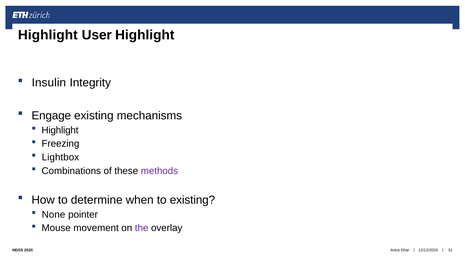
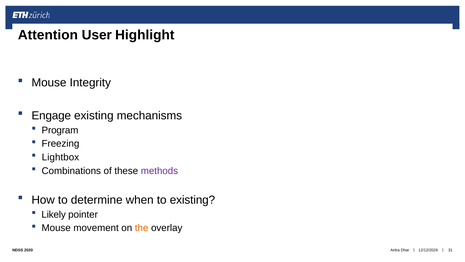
Highlight: Highlight -> Attention (48, 35)
Insulin: Insulin -> Mouse (49, 83)
Highlight: Highlight -> Program (60, 130)
None: None -> Likely (54, 214)
the colour: purple -> orange (142, 228)
